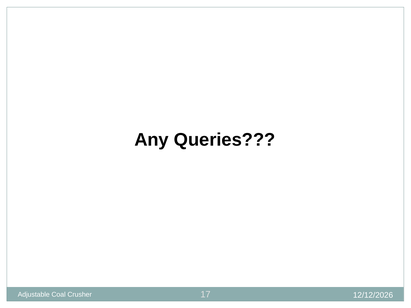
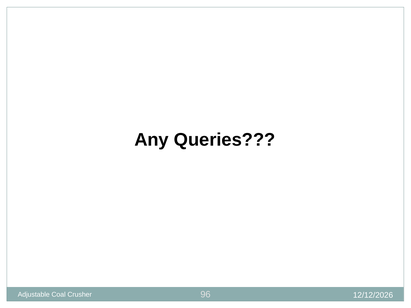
17: 17 -> 96 (206, 295)
